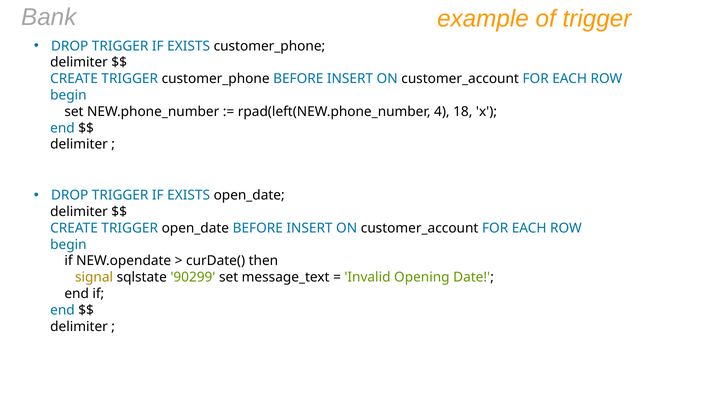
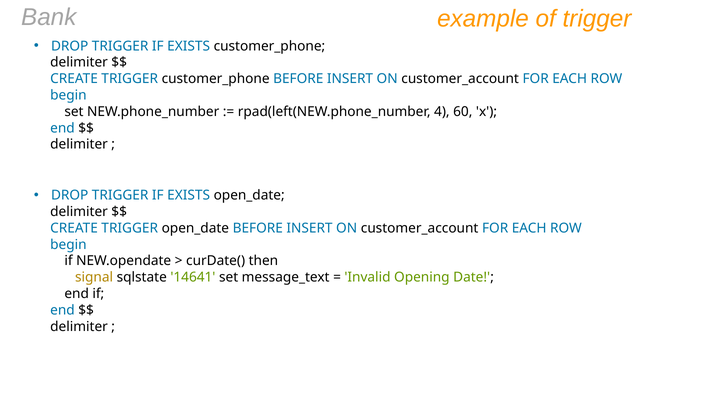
18: 18 -> 60 (463, 112)
90299: 90299 -> 14641 (193, 277)
